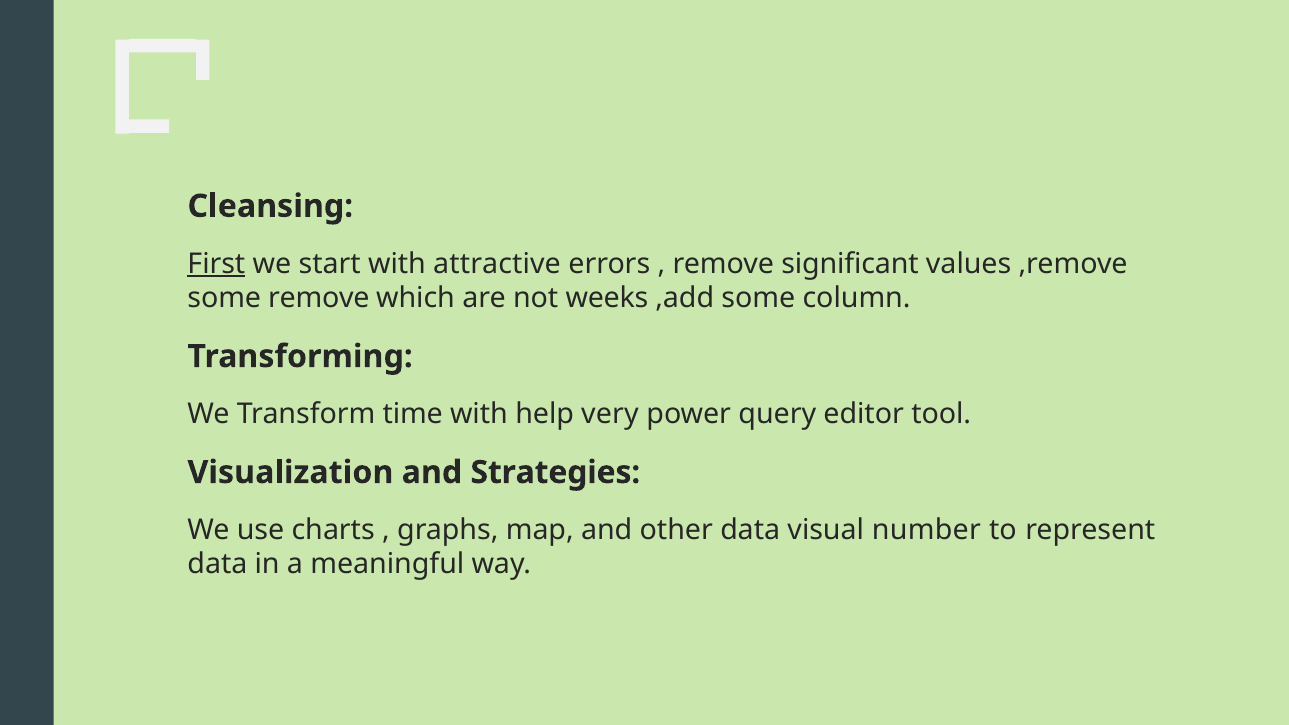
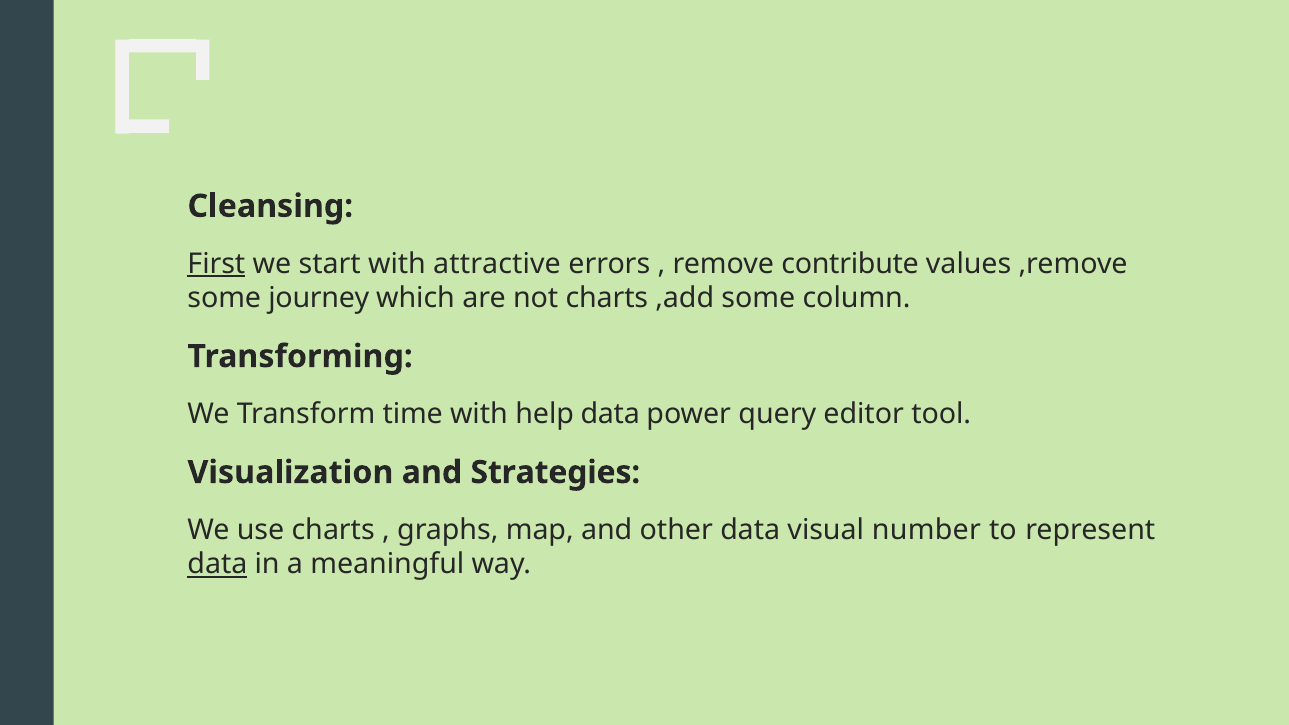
significant: significant -> contribute (850, 264)
some remove: remove -> journey (319, 298)
not weeks: weeks -> charts (607, 298)
help very: very -> data (610, 414)
data underline: none -> present (217, 565)
